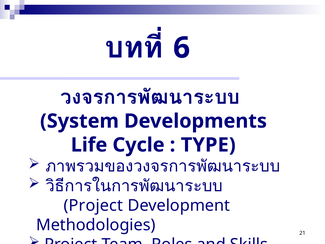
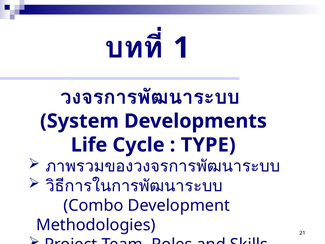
6: 6 -> 1 (182, 48)
Project: Project -> Combo (93, 205)
